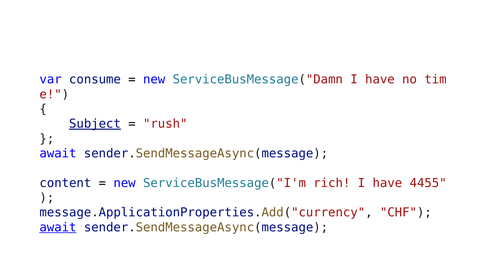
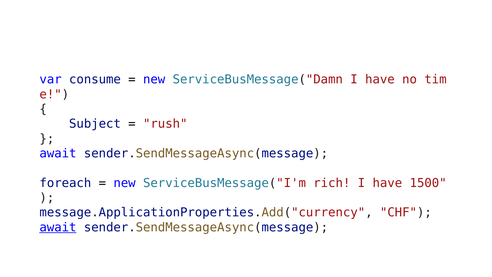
Subject underline: present -> none (95, 124)
content: content -> foreach (65, 183)
4455: 4455 -> 1500 (428, 183)
